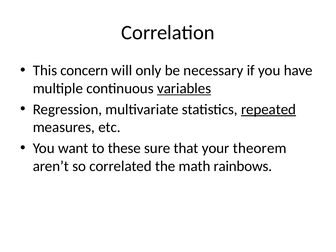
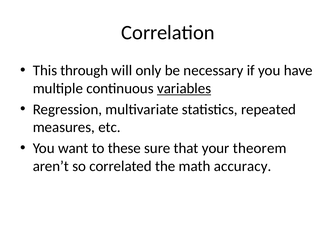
concern: concern -> through (84, 70)
repeated underline: present -> none (269, 109)
rainbows: rainbows -> accuracy (243, 166)
